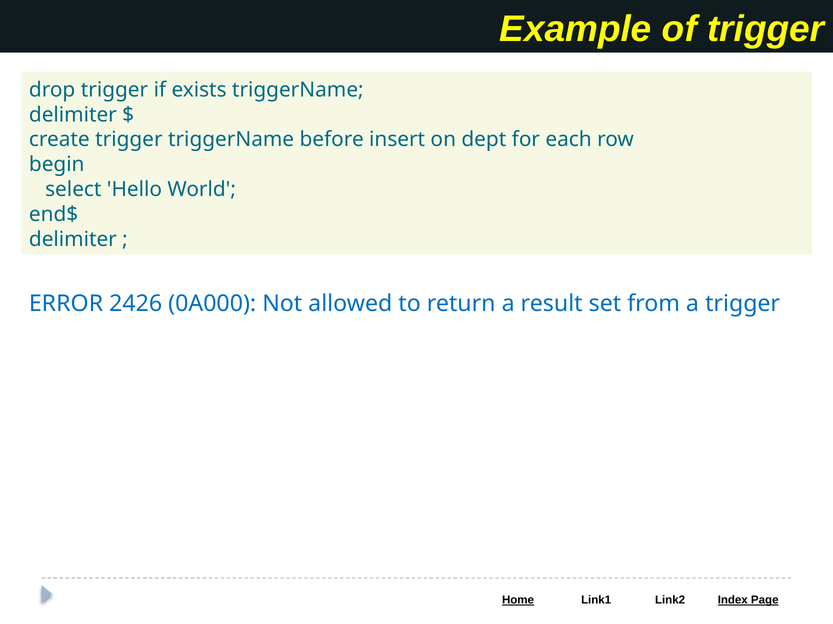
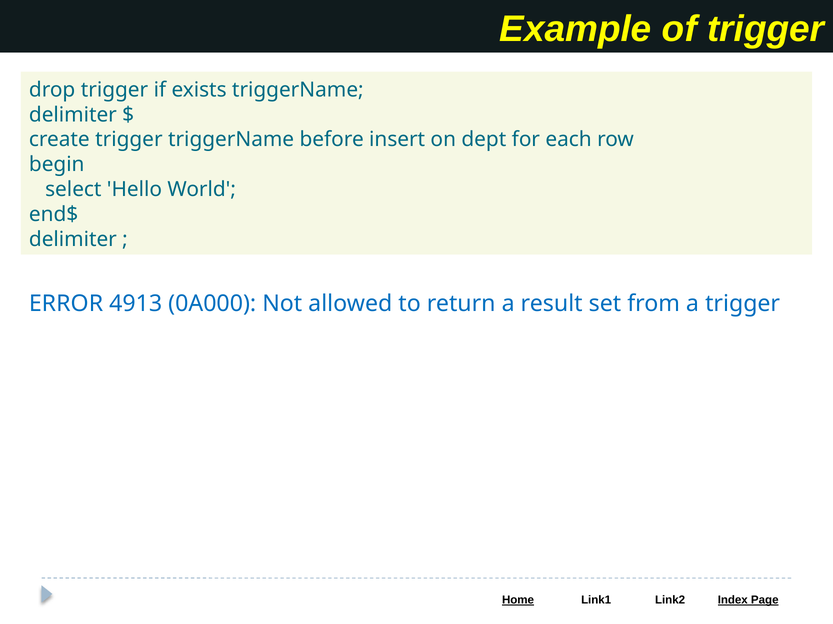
2426: 2426 -> 4913 (136, 304)
